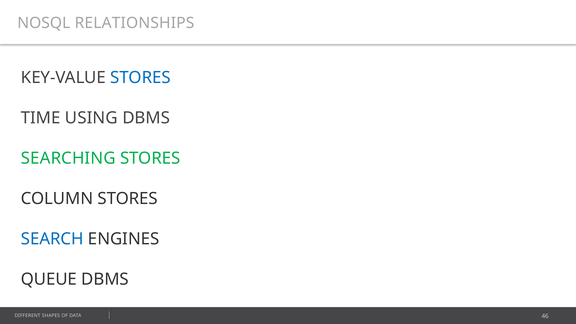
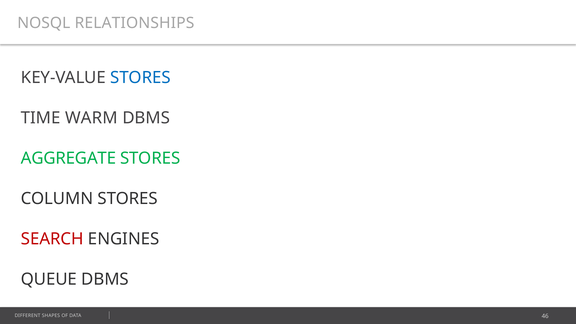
USING: USING -> WARM (91, 118)
SEARCHING: SEARCHING -> AGGREGATE (68, 158)
SEARCH colour: blue -> red (52, 239)
